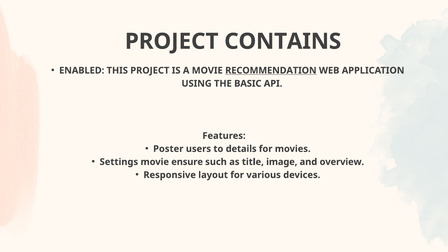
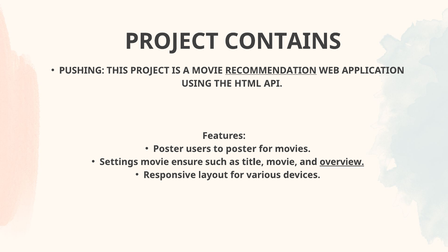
ENABLED: ENABLED -> PUSHING (82, 70)
BASIC: BASIC -> HTML (248, 84)
to details: details -> poster (241, 149)
title image: image -> movie (282, 162)
overview underline: none -> present (342, 162)
